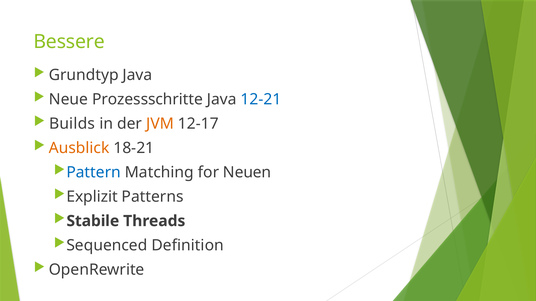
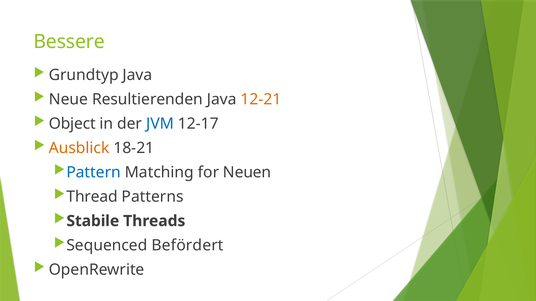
Prozessschritte: Prozessschritte -> Resultierenden (147, 100)
12-21 colour: blue -> orange (261, 100)
Builds: Builds -> Object (72, 124)
JVM colour: orange -> blue (160, 124)
Explizit: Explizit -> Thread (92, 197)
Definition: Definition -> Befördert (188, 246)
